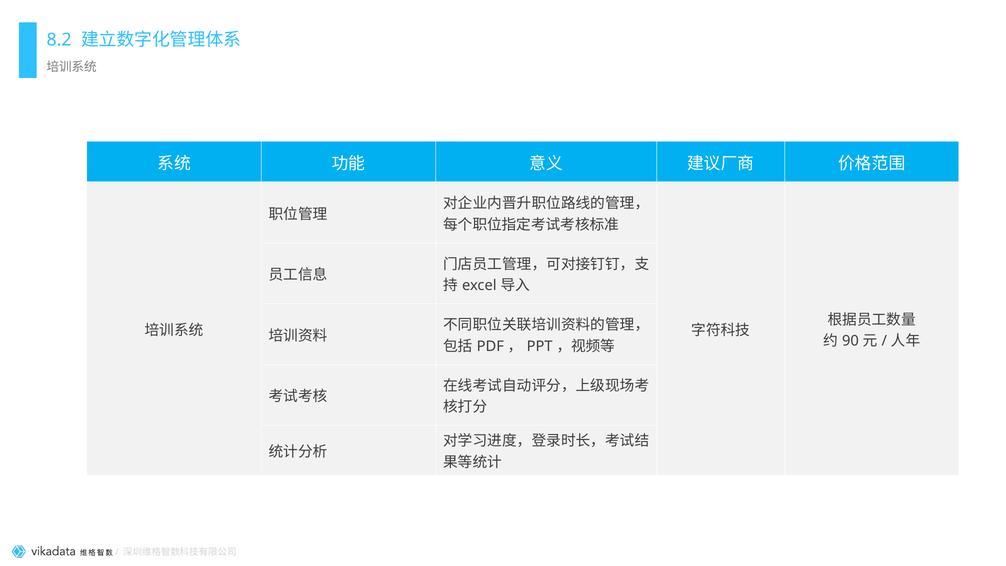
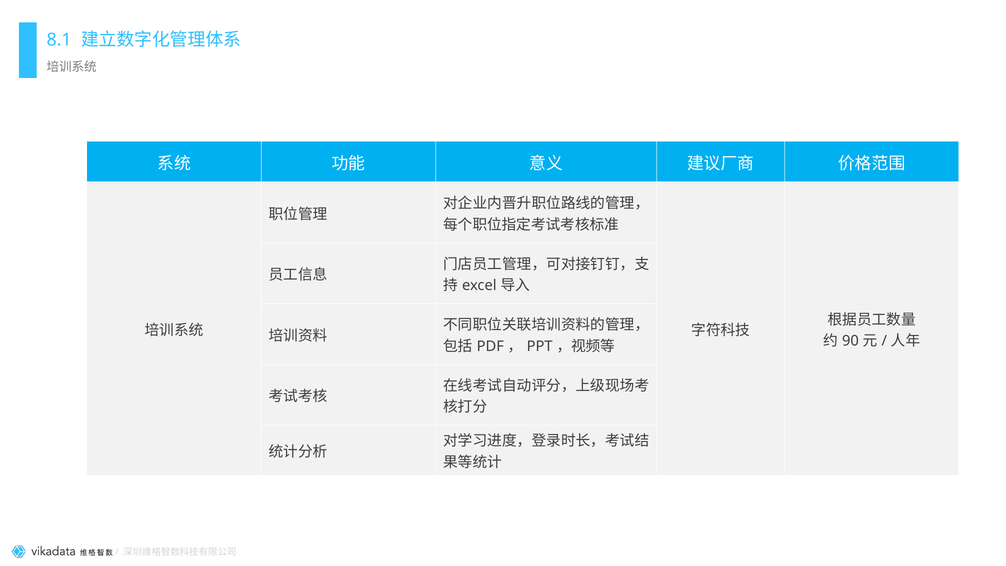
8.2: 8.2 -> 8.1 (59, 40)
